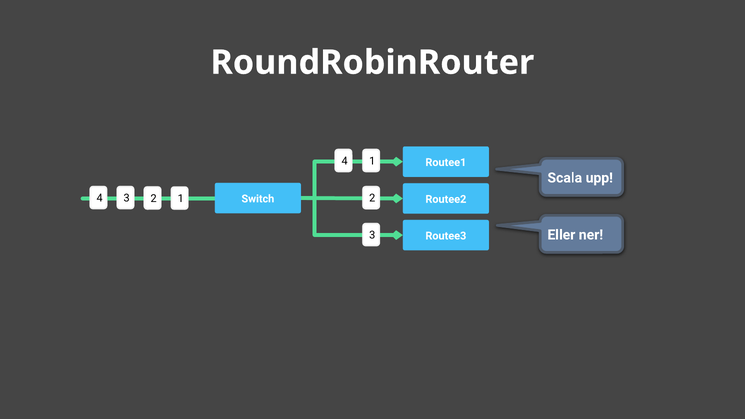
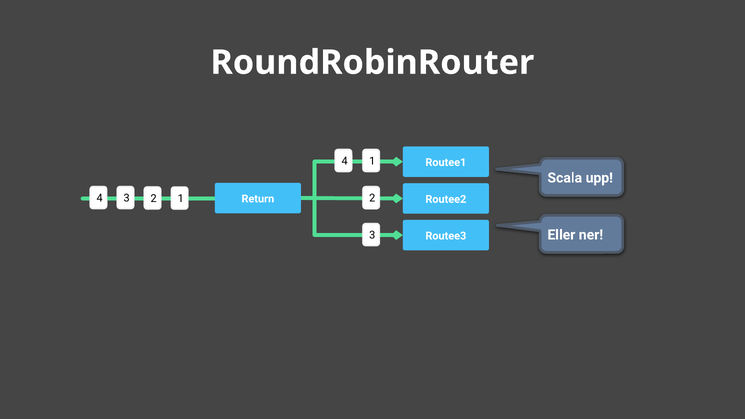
Switch: Switch -> Return (258, 199)
